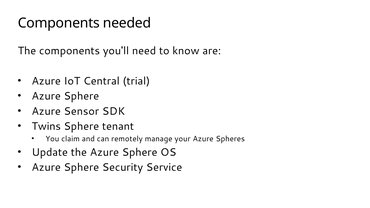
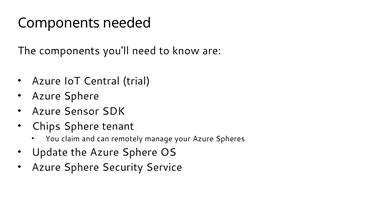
Twins: Twins -> Chips (46, 126)
